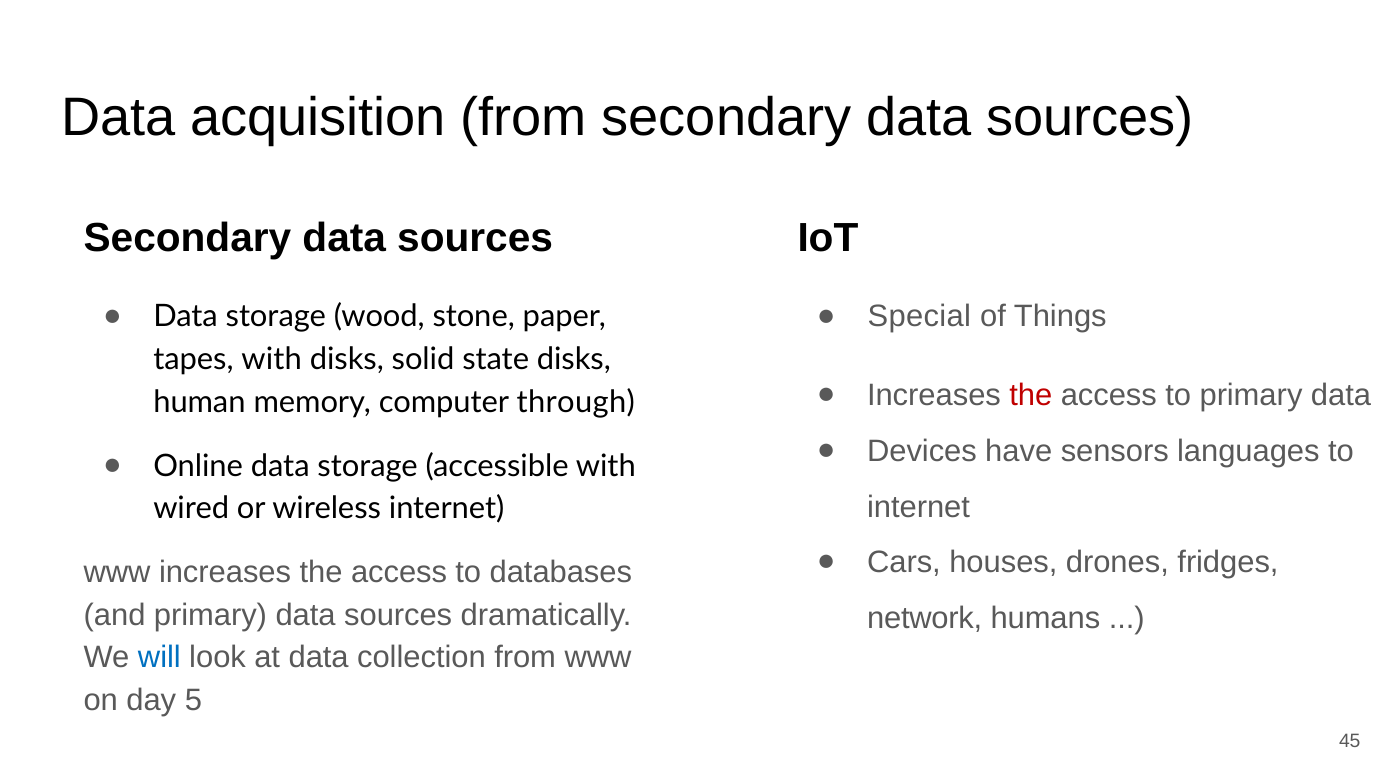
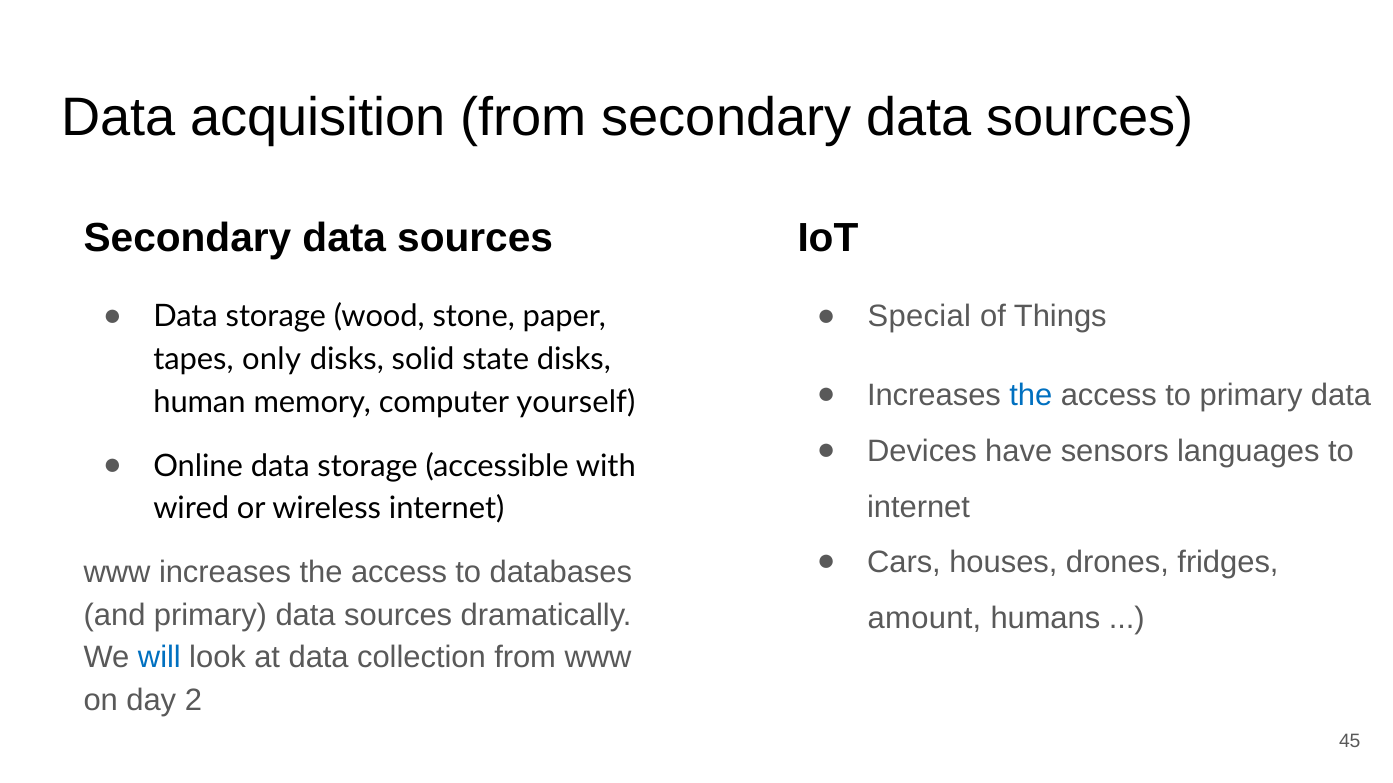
tapes with: with -> only (271, 360)
the colour: red -> blue (1031, 396)
through: through -> yourself (576, 402)
network: network -> amount (924, 619)
5: 5 -> 2 (193, 701)
